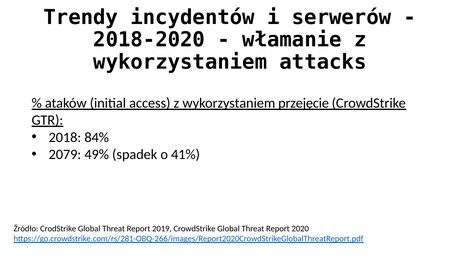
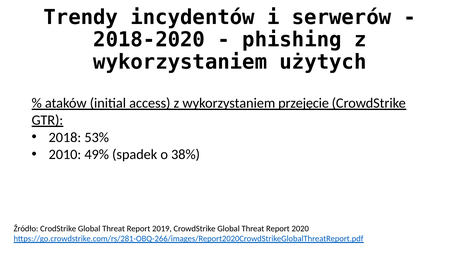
włamanie: włamanie -> phishing (292, 40)
attacks: attacks -> użytych (323, 62)
84%: 84% -> 53% (97, 137)
2079: 2079 -> 2010 (65, 154)
41%: 41% -> 38% (186, 154)
